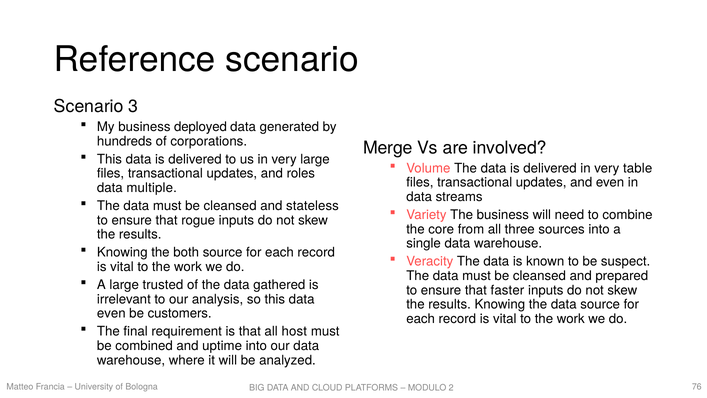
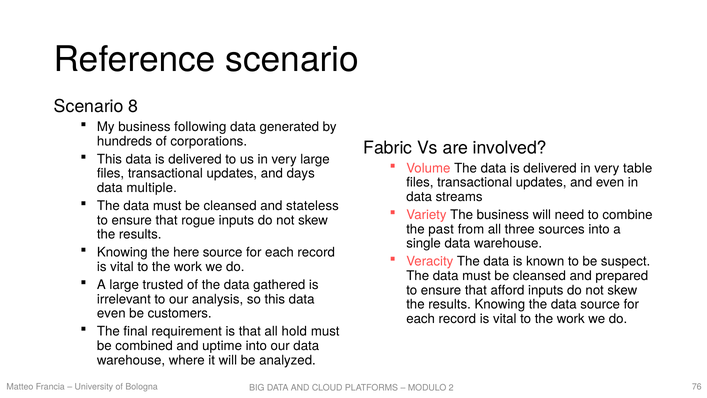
3: 3 -> 8 (133, 106)
deployed: deployed -> following (200, 127)
Merge: Merge -> Fabric (388, 148)
roles: roles -> days (301, 173)
core: core -> past (441, 229)
both: both -> here (186, 252)
faster: faster -> afford (507, 290)
host: host -> hold (294, 331)
